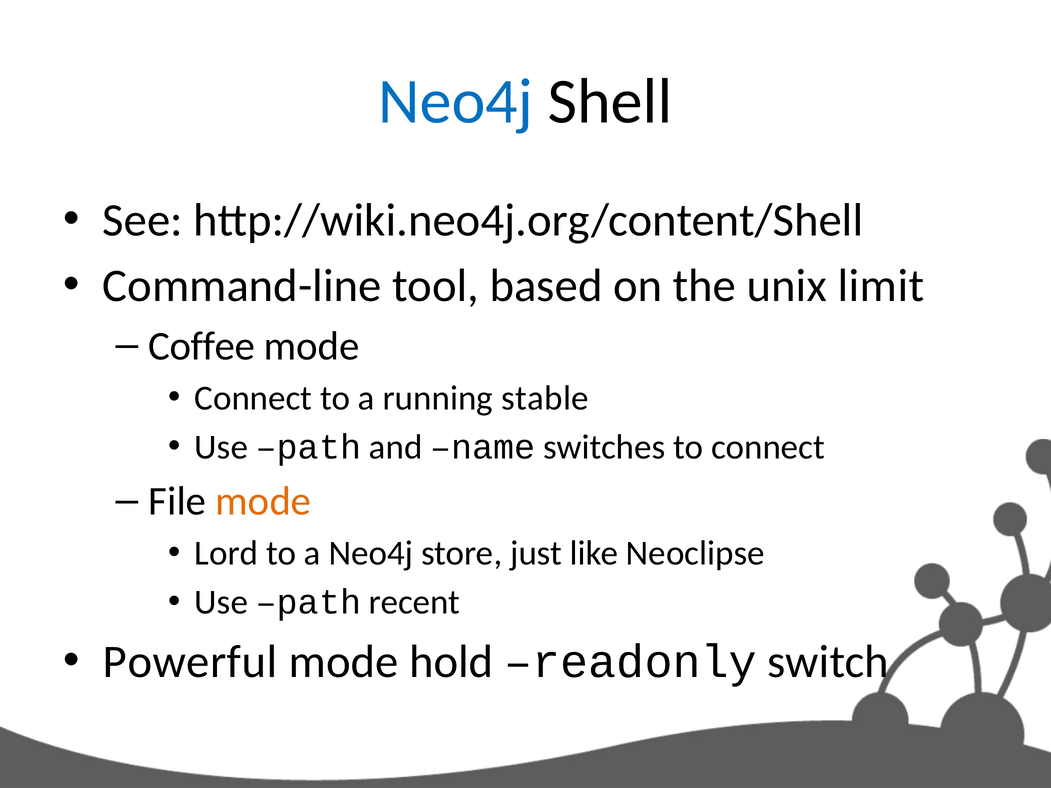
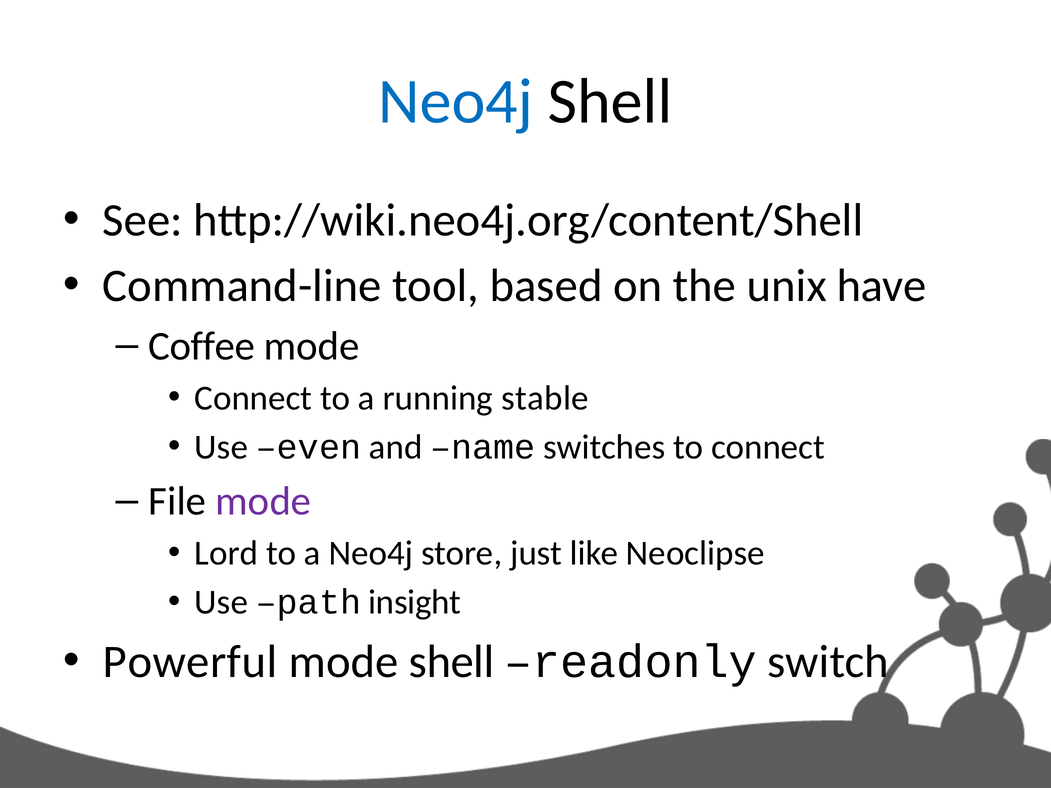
limit: limit -> have (881, 286)
path: path -> even (308, 447)
mode colour: orange -> purple (263, 501)
recent: recent -> insight (415, 603)
mode hold: hold -> shell (452, 662)
